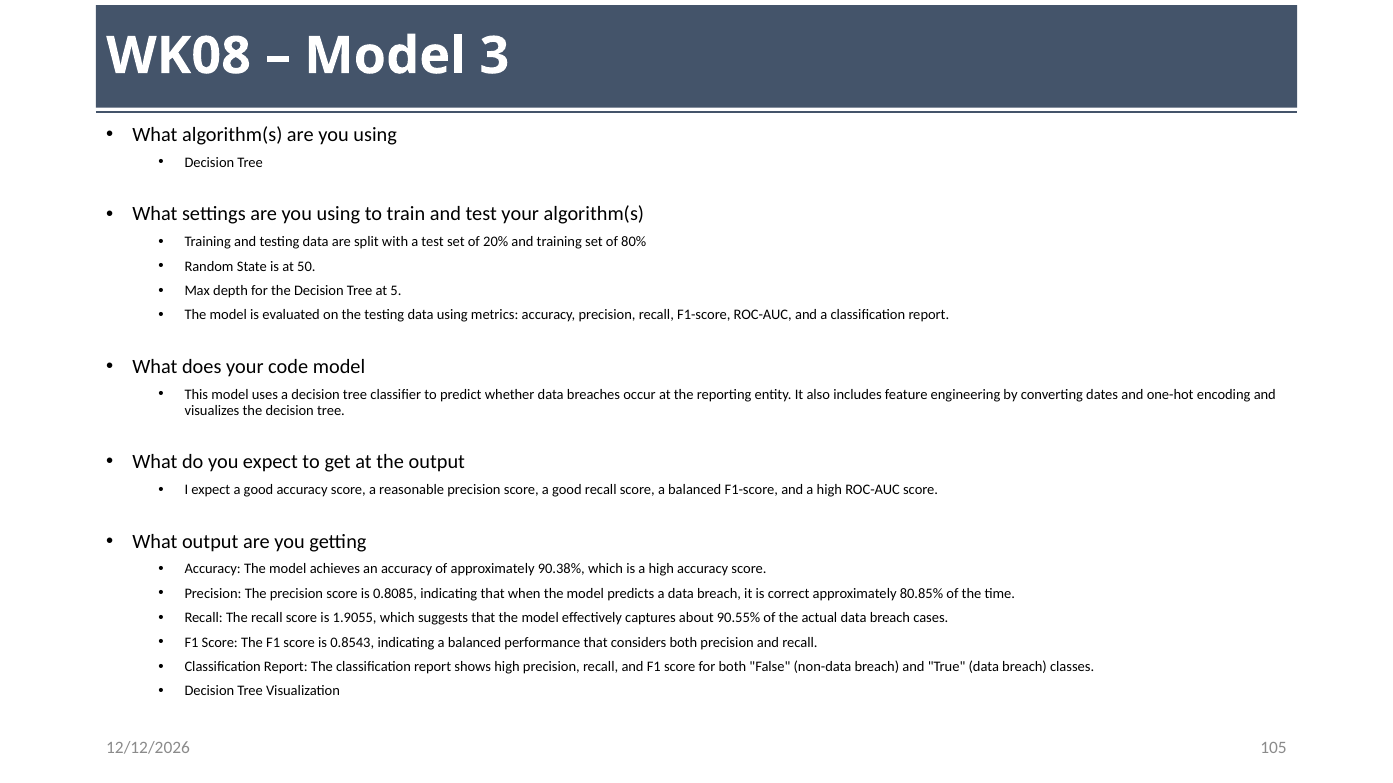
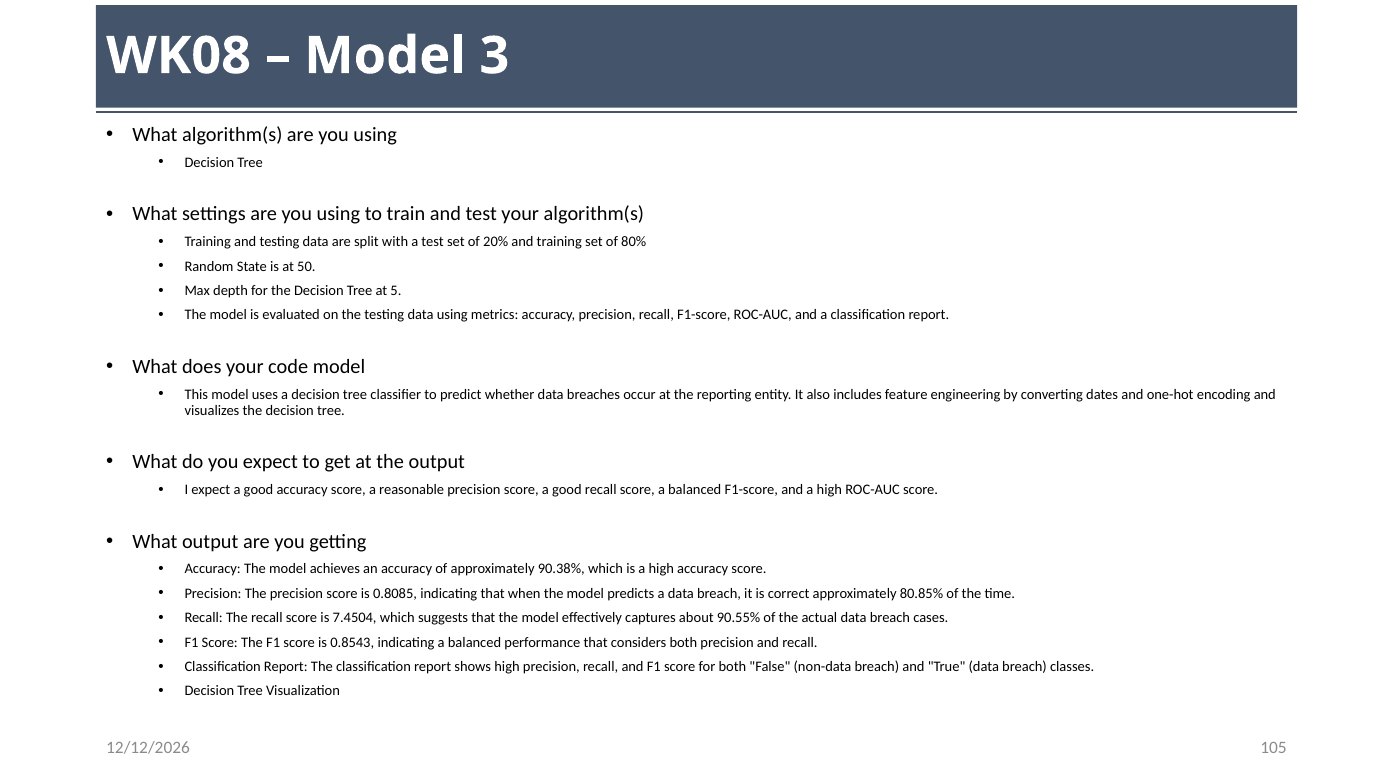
1.9055: 1.9055 -> 7.4504 (355, 618)
